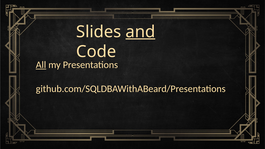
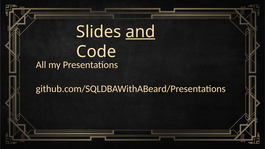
All underline: present -> none (41, 65)
